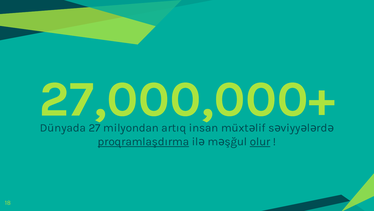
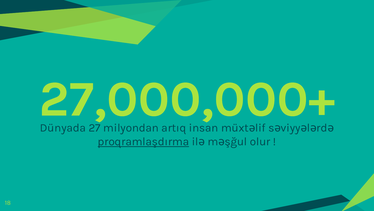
olur underline: present -> none (260, 141)
